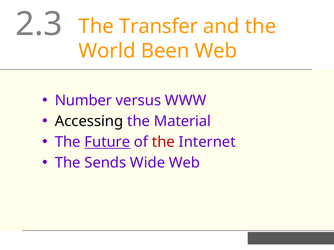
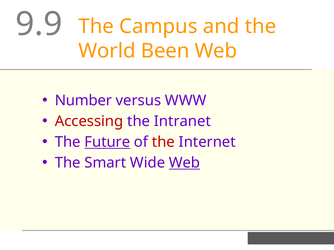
2.3: 2.3 -> 9.9 (39, 24)
Transfer: Transfer -> Campus (158, 26)
Accessing colour: black -> red (89, 121)
Material: Material -> Intranet (182, 121)
Sends: Sends -> Smart (105, 163)
Web underline: none -> present (185, 163)
